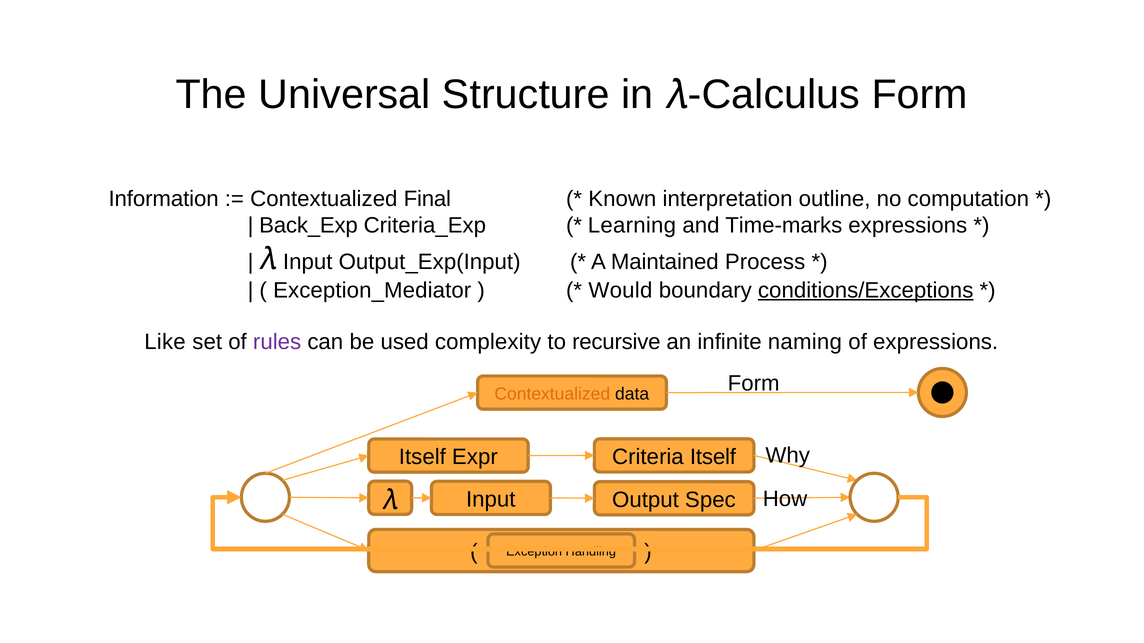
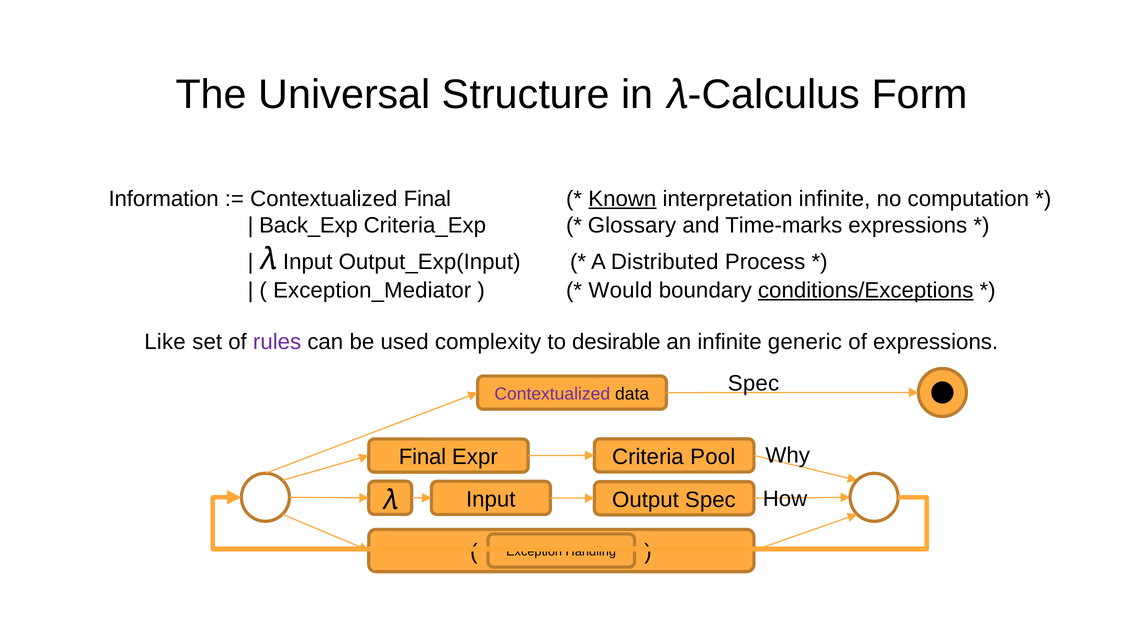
Known underline: none -> present (622, 199)
interpretation outline: outline -> infinite (835, 199)
Learning: Learning -> Glossary (632, 226)
Maintained: Maintained -> Distributed (665, 262)
recursive: recursive -> desirable (616, 342)
naming: naming -> generic (805, 342)
Form: Form -> Spec (754, 384)
Contextualized colour: orange -> purple (552, 394)
Itself: Itself -> Final (423, 457)
Criteria Itself: Itself -> Pool (713, 457)
